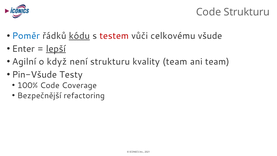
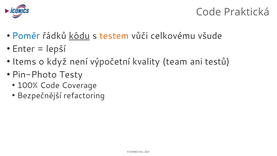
Code Strukturu: Strukturu -> Praktická (247, 12)
testem colour: red -> orange (114, 36)
lepší underline: present -> none (56, 49)
Agilní: Agilní -> Items (24, 62)
není strukturu: strukturu -> výpočetní (110, 62)
ani team: team -> testů (217, 62)
Pin-Všude: Pin-Všude -> Pin-Photo (34, 74)
